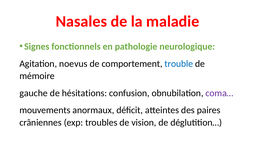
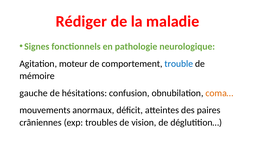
Nasales: Nasales -> Rédiger (81, 21)
noevus: noevus -> moteur (73, 63)
coma… colour: purple -> orange (219, 93)
